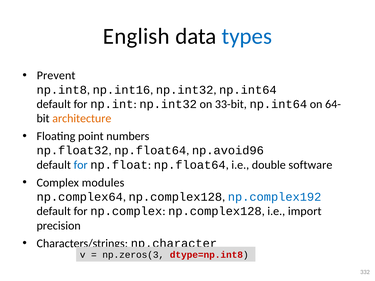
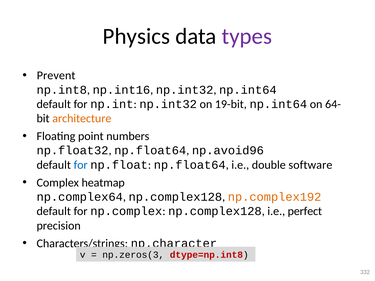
English: English -> Physics (136, 36)
types colour: blue -> purple (247, 36)
33-bit: 33-bit -> 19-bit (231, 104)
modules: modules -> heatmap (103, 183)
np.complex192 colour: blue -> orange (275, 197)
import: import -> perfect (305, 211)
